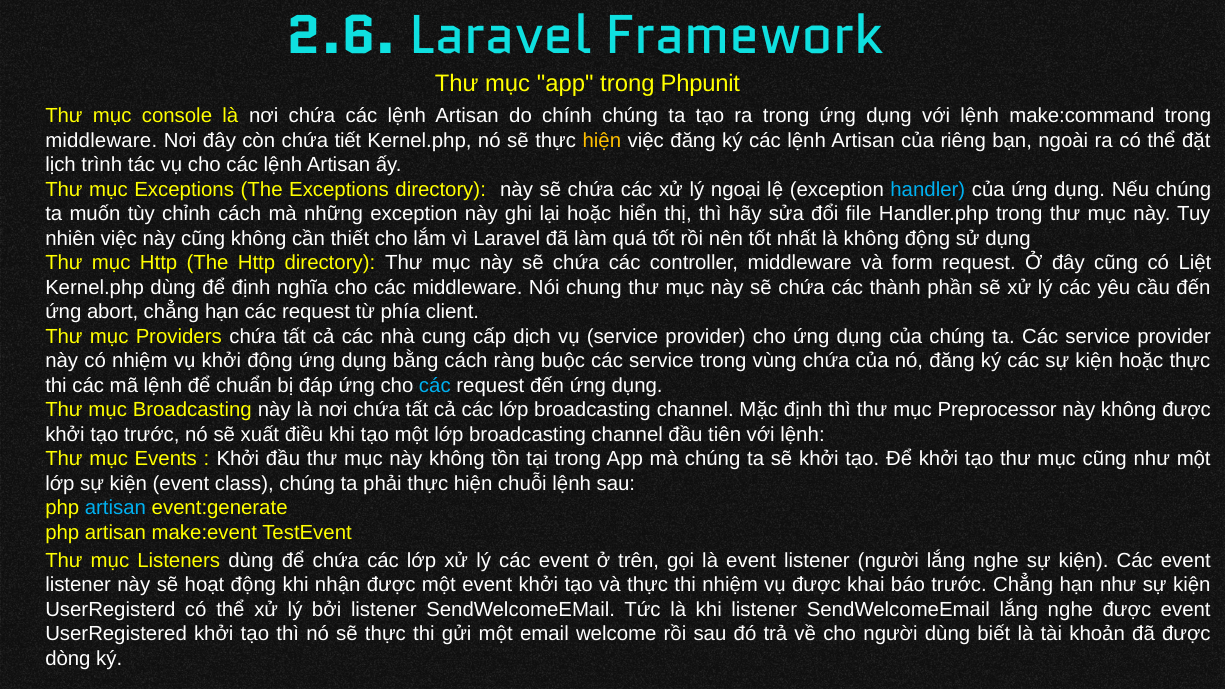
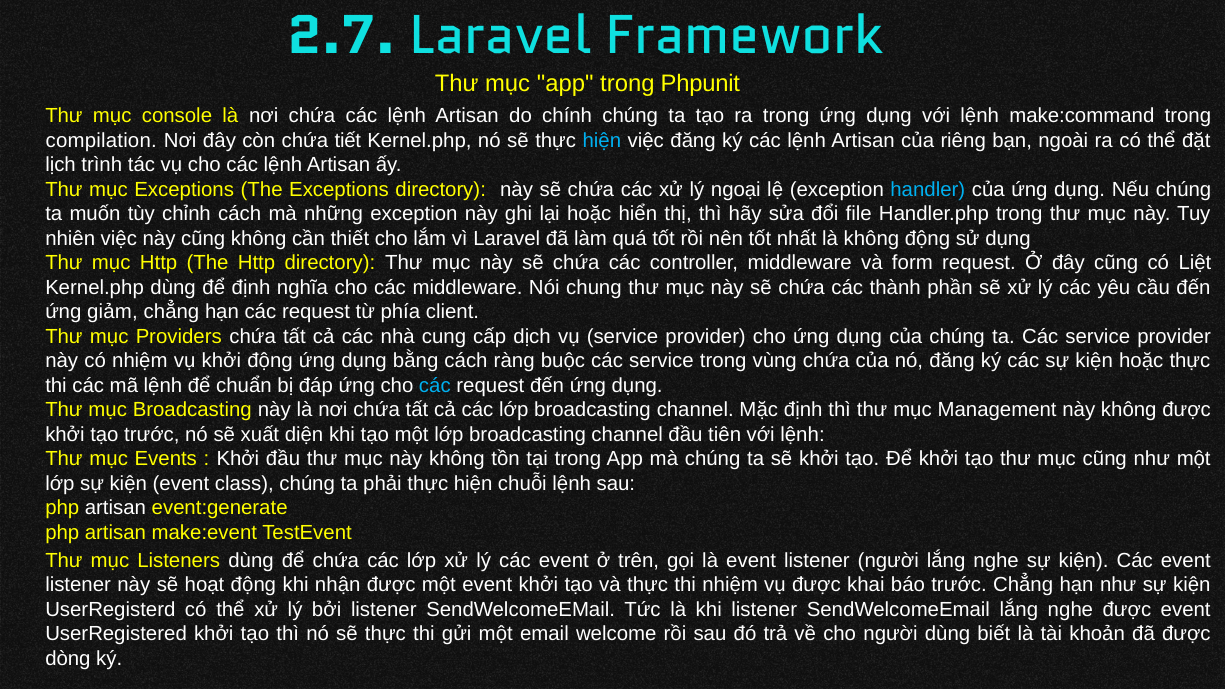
2.6: 2.6 -> 2.7 (342, 35)
middleware: middleware -> compilation (101, 141)
hiện colour: yellow -> light blue (602, 141)
abort: abort -> giảm (113, 312)
Preprocessor: Preprocessor -> Management (997, 410)
điều: điều -> diện (304, 435)
artisan colour: light blue -> white (115, 508)
